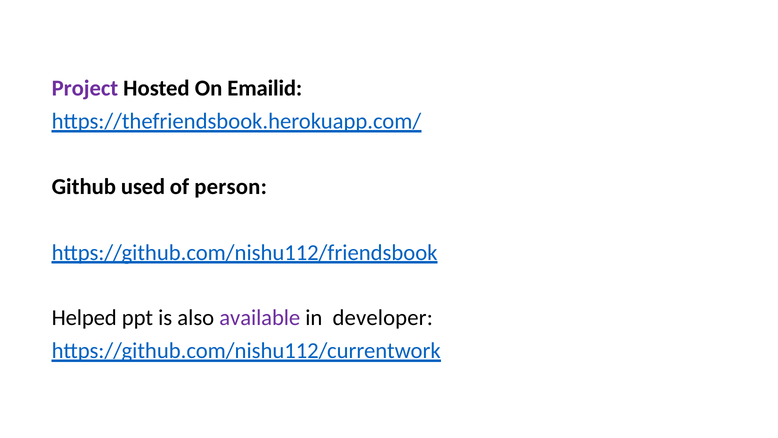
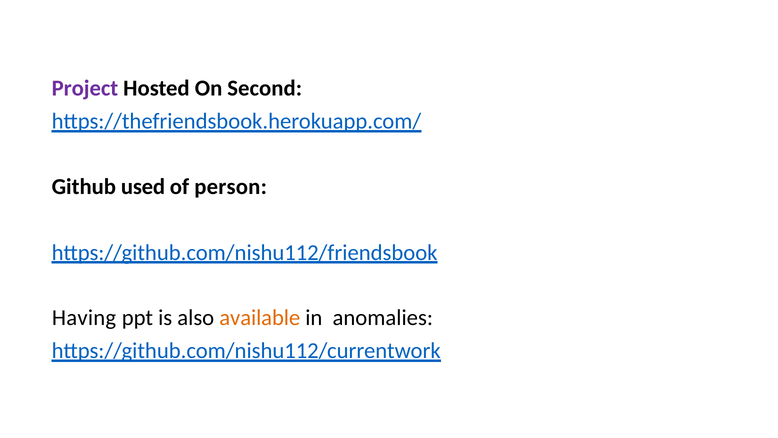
Emailid: Emailid -> Second (265, 88)
Helped: Helped -> Having (84, 318)
available colour: purple -> orange (260, 318)
developer: developer -> anomalies (383, 318)
